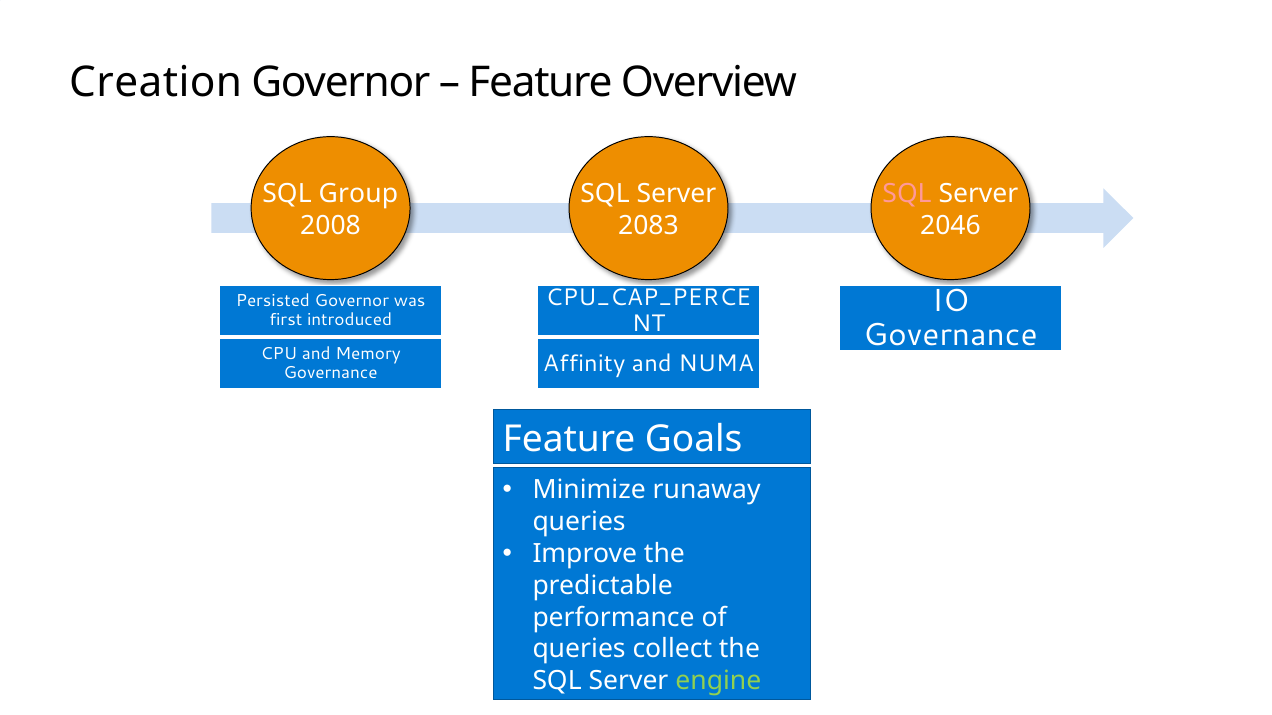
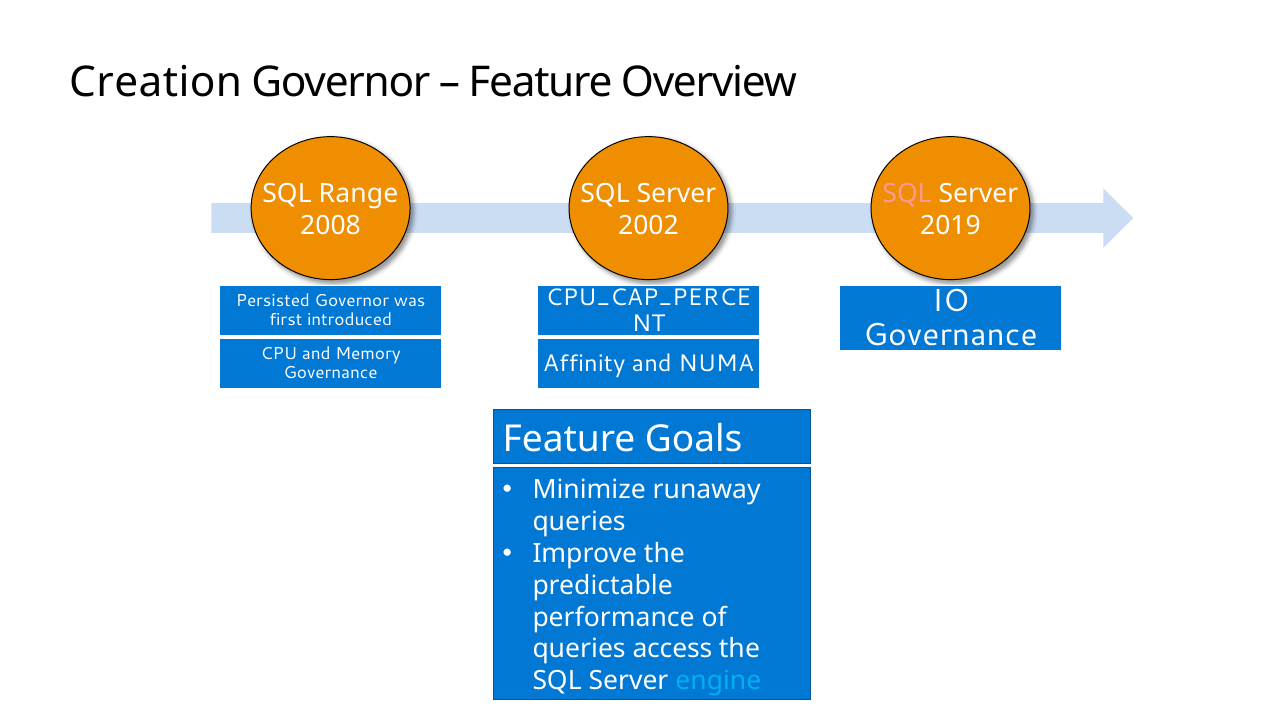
Group: Group -> Range (358, 194)
2083: 2083 -> 2002 (648, 226)
2046: 2046 -> 2019 (950, 226)
collect: collect -> access (672, 650)
engine colour: light green -> light blue (718, 681)
